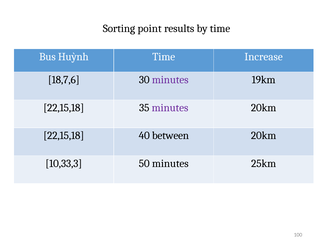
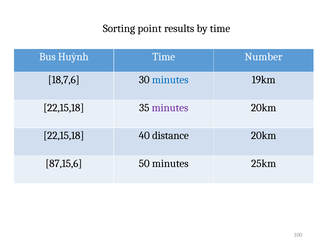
Increase: Increase -> Number (264, 57)
minutes colour: purple -> blue (170, 80)
between: between -> distance (170, 136)
10,33,3: 10,33,3 -> 87,15,6 (64, 163)
